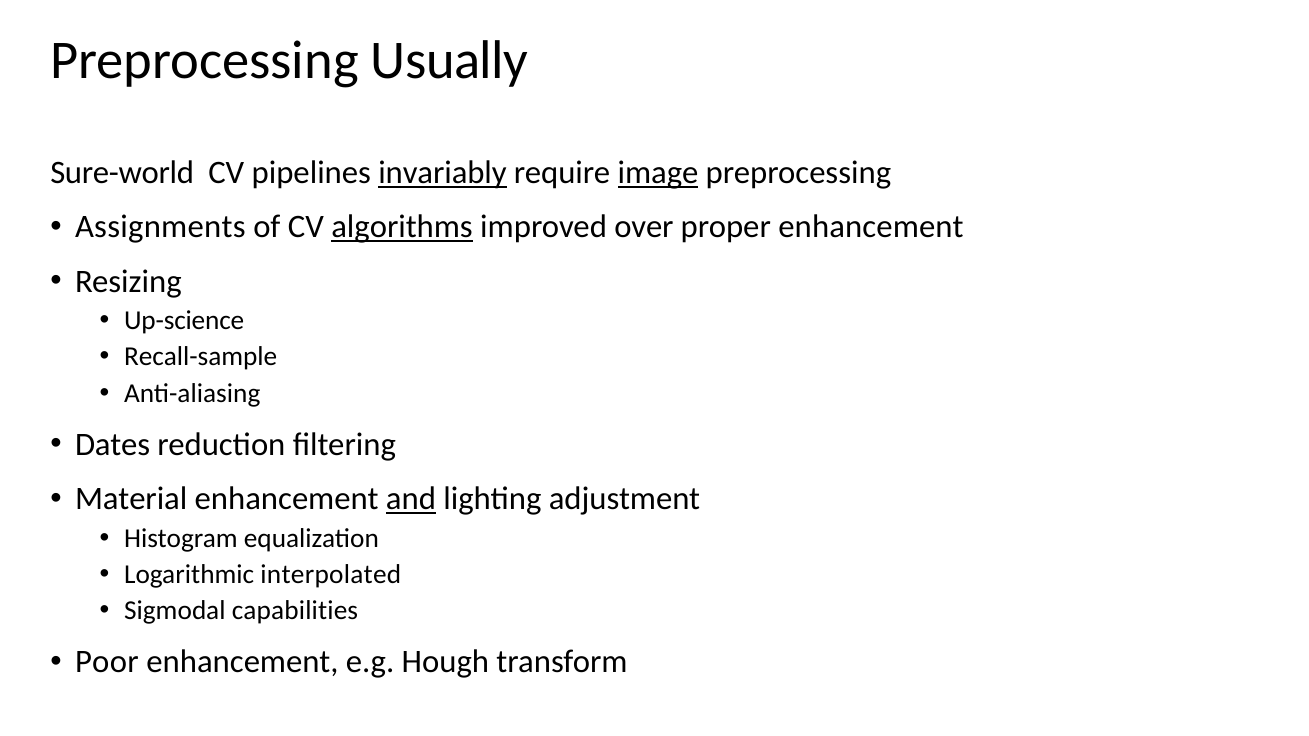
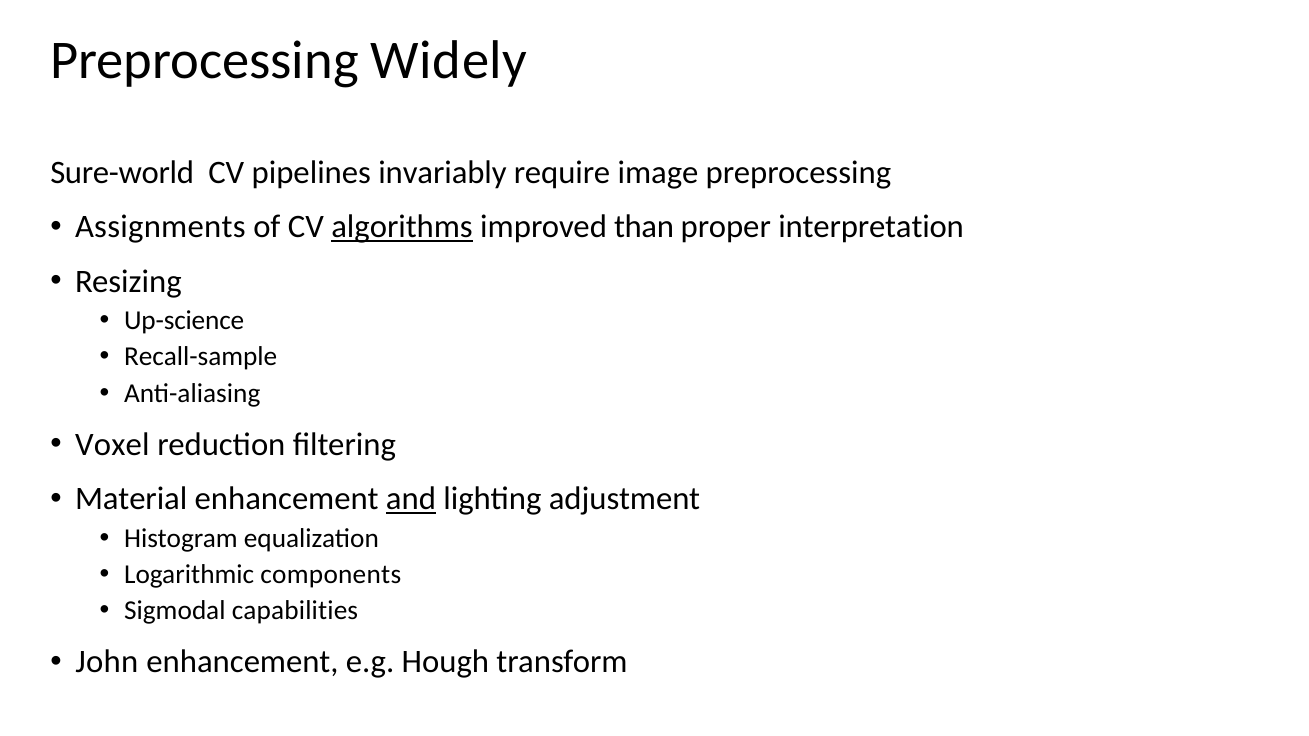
Usually: Usually -> Widely (449, 61)
invariably underline: present -> none (442, 173)
image underline: present -> none (658, 173)
over: over -> than (644, 227)
proper enhancement: enhancement -> interpretation (871, 227)
Dates: Dates -> Voxel (112, 445)
interpolated: interpolated -> components (331, 575)
Poor: Poor -> John (107, 662)
